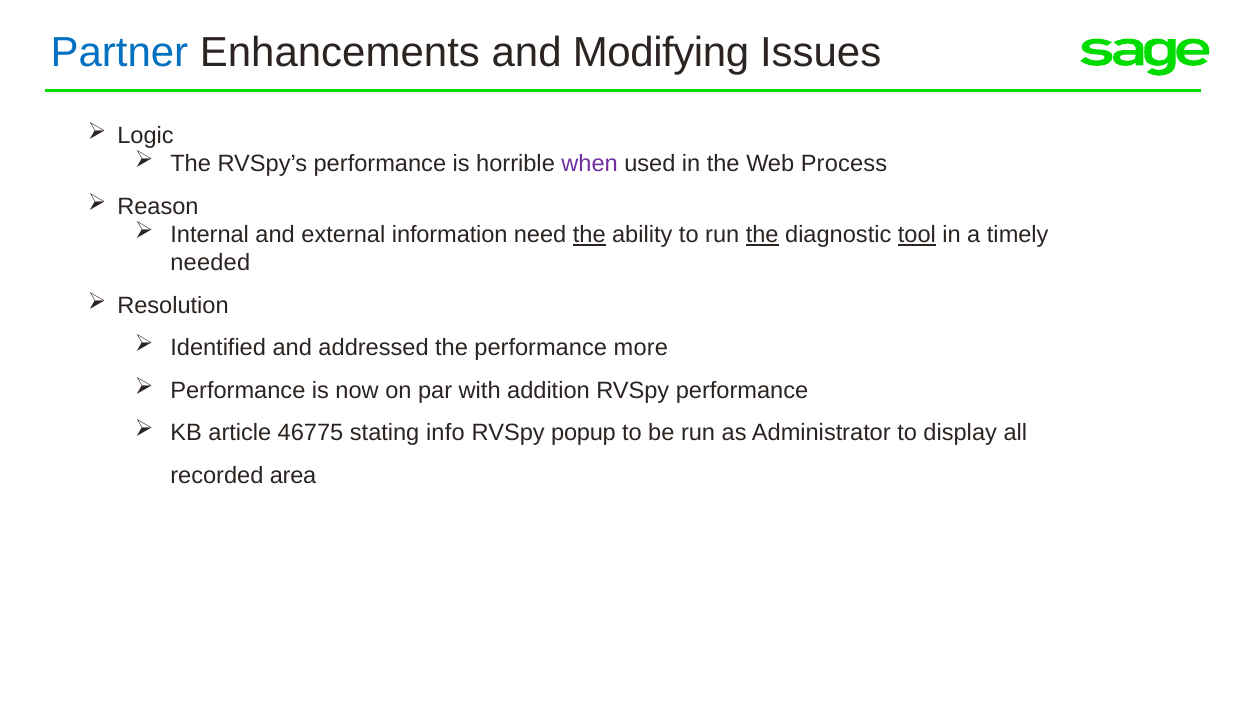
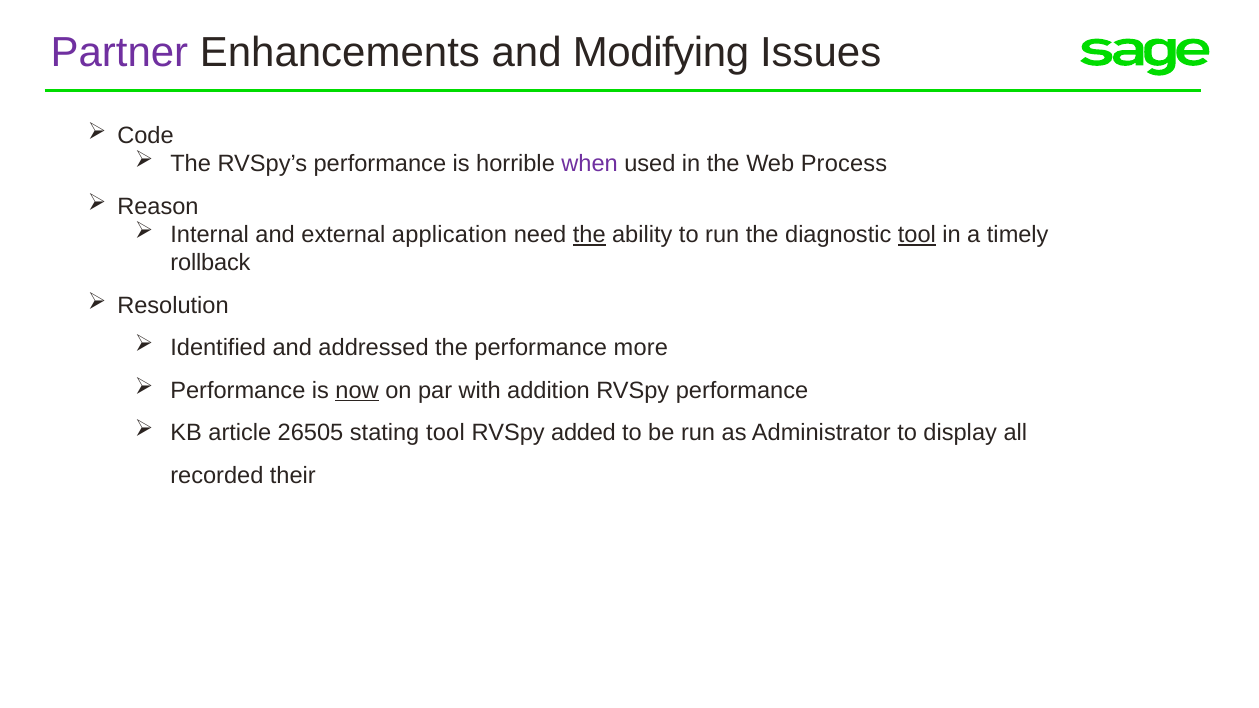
Partner colour: blue -> purple (119, 52)
Logic: Logic -> Code (145, 136)
information: information -> application (449, 235)
the underline: present -> none (762, 235)
needed: needed -> rollback (210, 263)
now underline: none -> present (357, 391)
46775: 46775 -> 26505 (311, 433)
stating info: info -> tool (445, 433)
popup: popup -> added (584, 433)
area: area -> their (293, 476)
